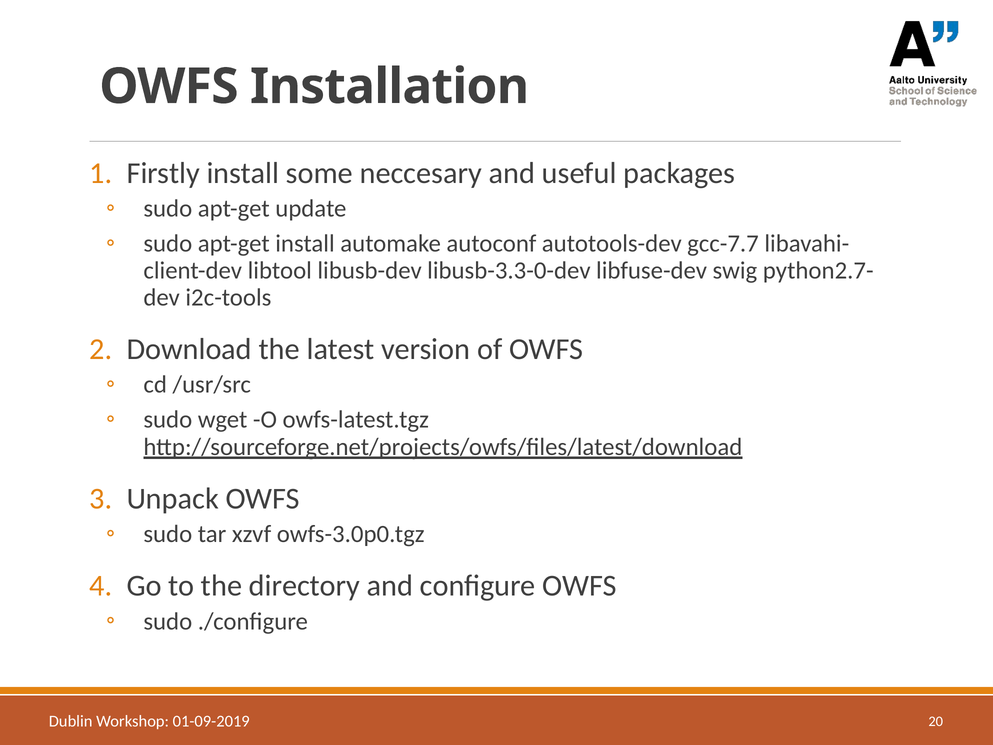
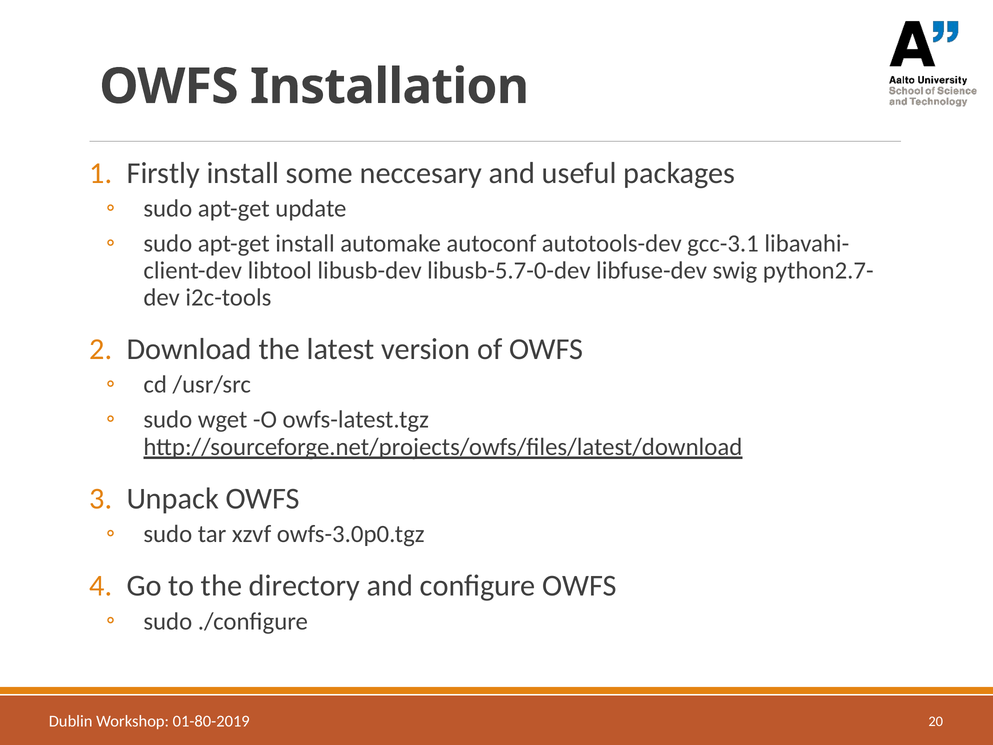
gcc-7.7: gcc-7.7 -> gcc-3.1 (723, 244)
libusb-3.3-0-dev: libusb-3.3-0-dev -> libusb-5.7-0-dev (509, 270)
01-09-2019: 01-09-2019 -> 01-80-2019 (211, 721)
